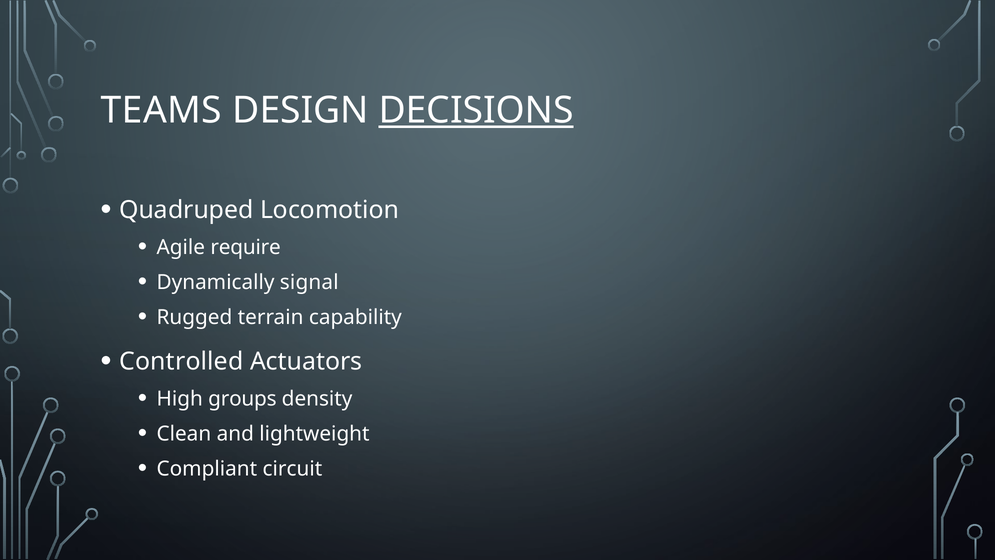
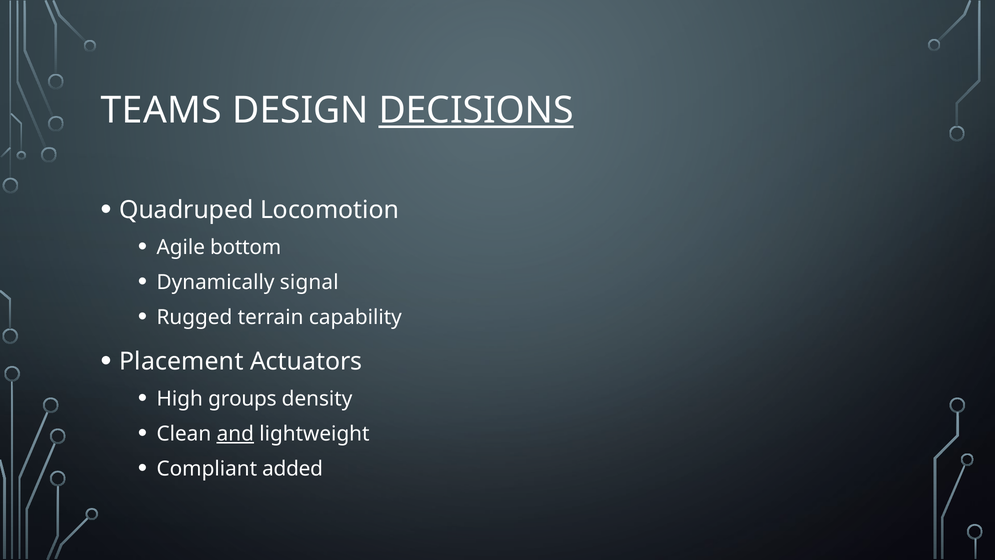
require: require -> bottom (246, 247)
Controlled: Controlled -> Placement (181, 361)
and underline: none -> present (235, 434)
circuit: circuit -> added (293, 469)
